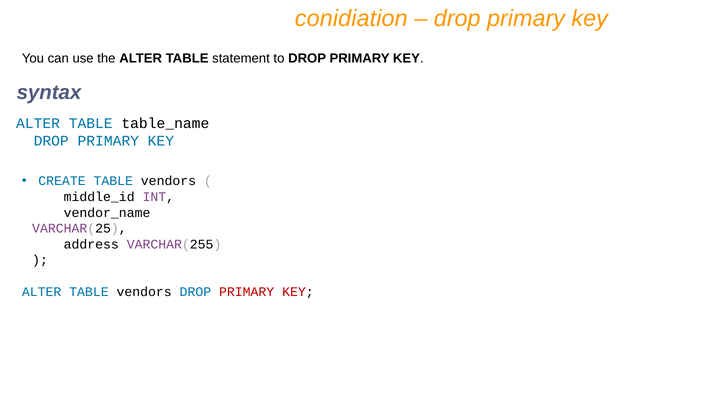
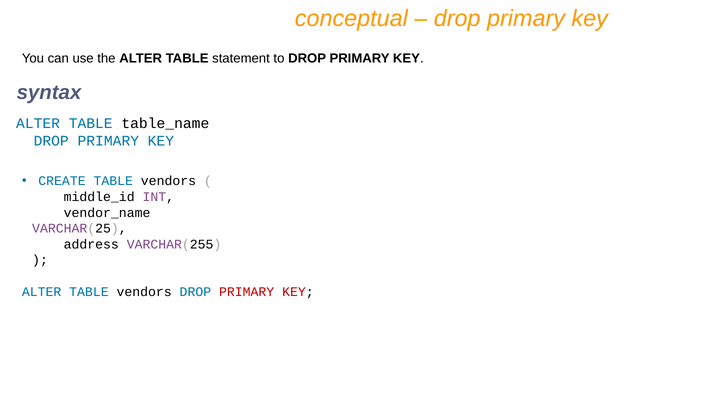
conidiation: conidiation -> conceptual (351, 18)
